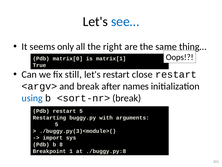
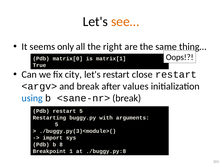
see… colour: blue -> orange (125, 21)
still: still -> city (73, 74)
names: names -> values (136, 86)
<sort-nr>: <sort-nr> -> <sane-nr> (84, 98)
